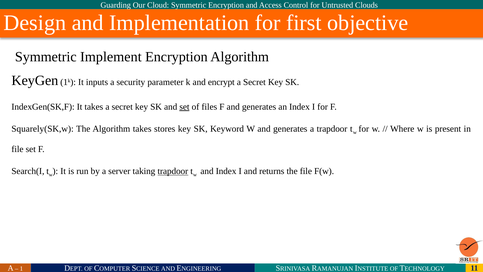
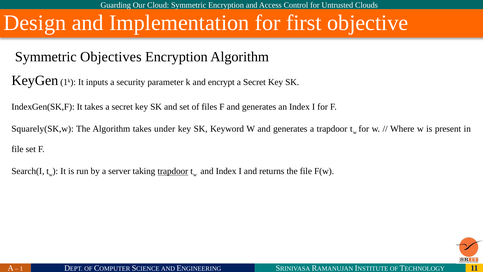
Implement: Implement -> Objectives (111, 57)
set underline: present -> none (184, 107)
stores: stores -> under (165, 129)
